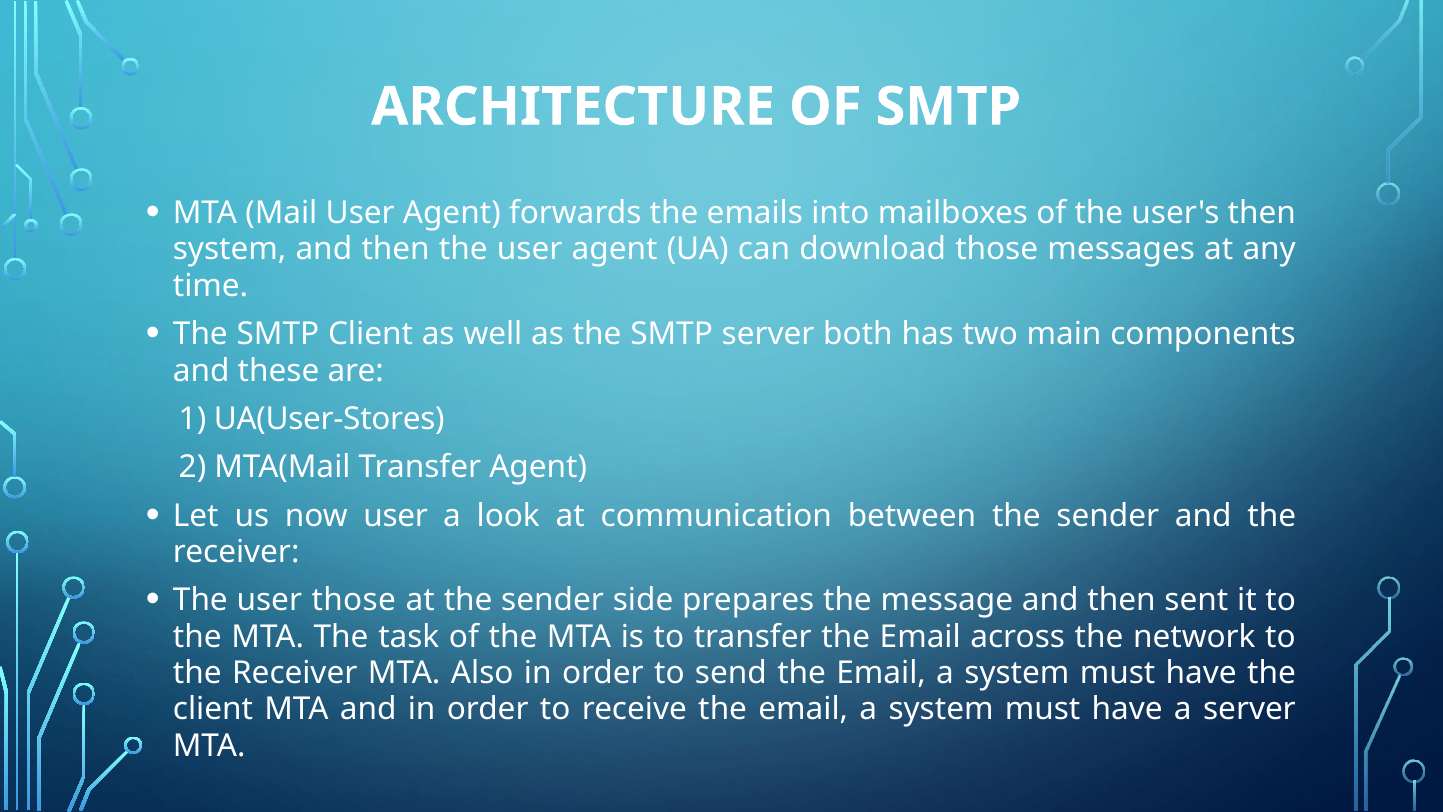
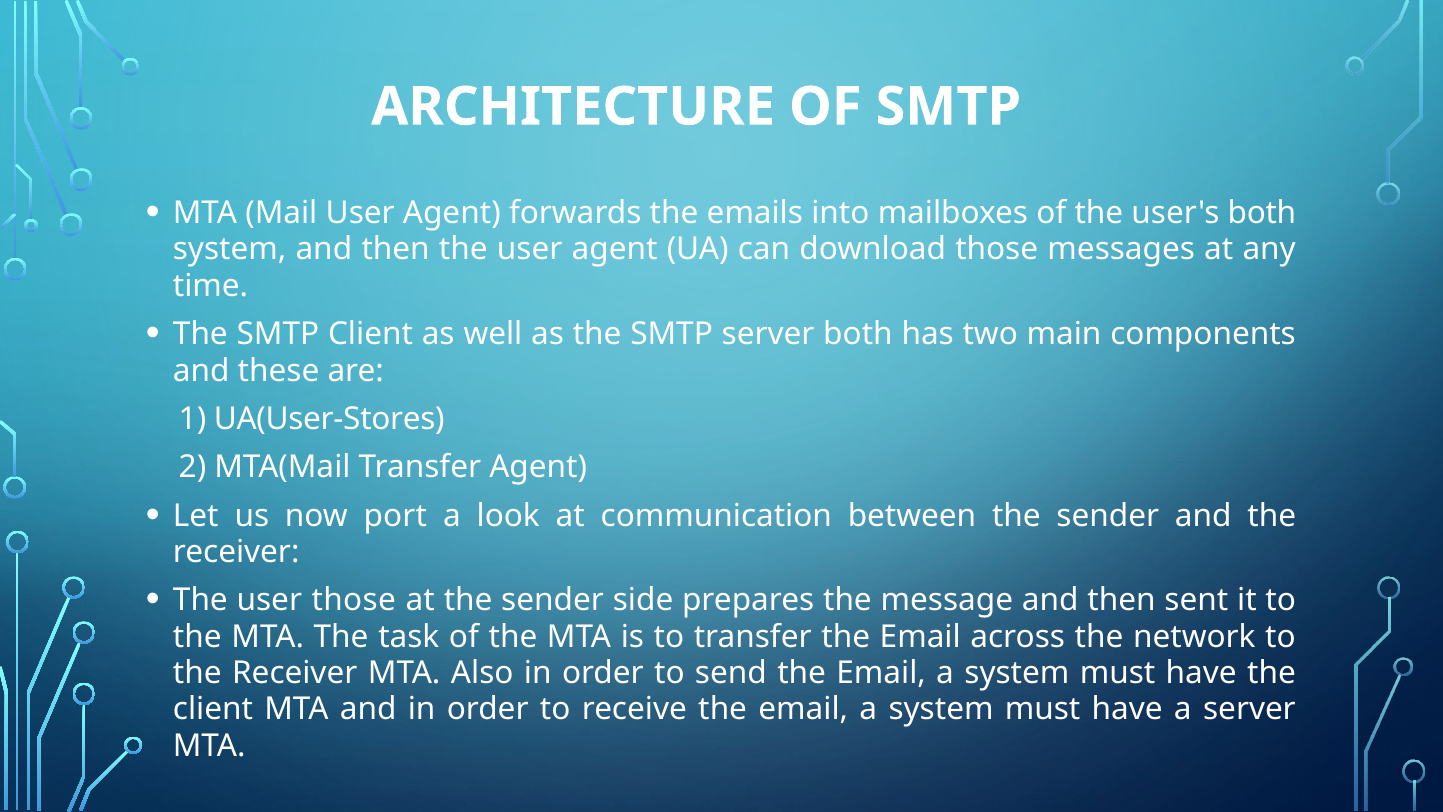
user's then: then -> both (1262, 213)
now user: user -> port (395, 516)
